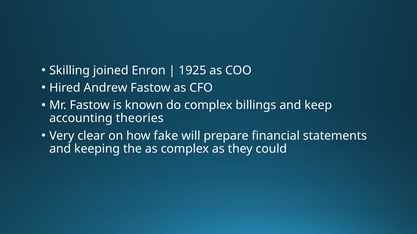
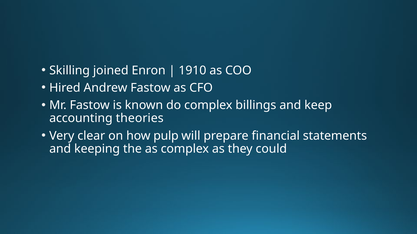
1925: 1925 -> 1910 (192, 71)
fake: fake -> pulp (166, 136)
